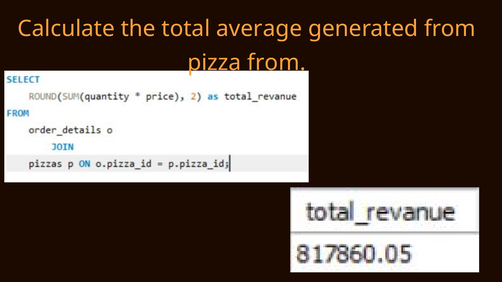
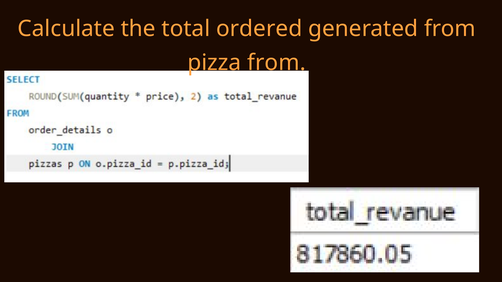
average: average -> ordered (259, 29)
